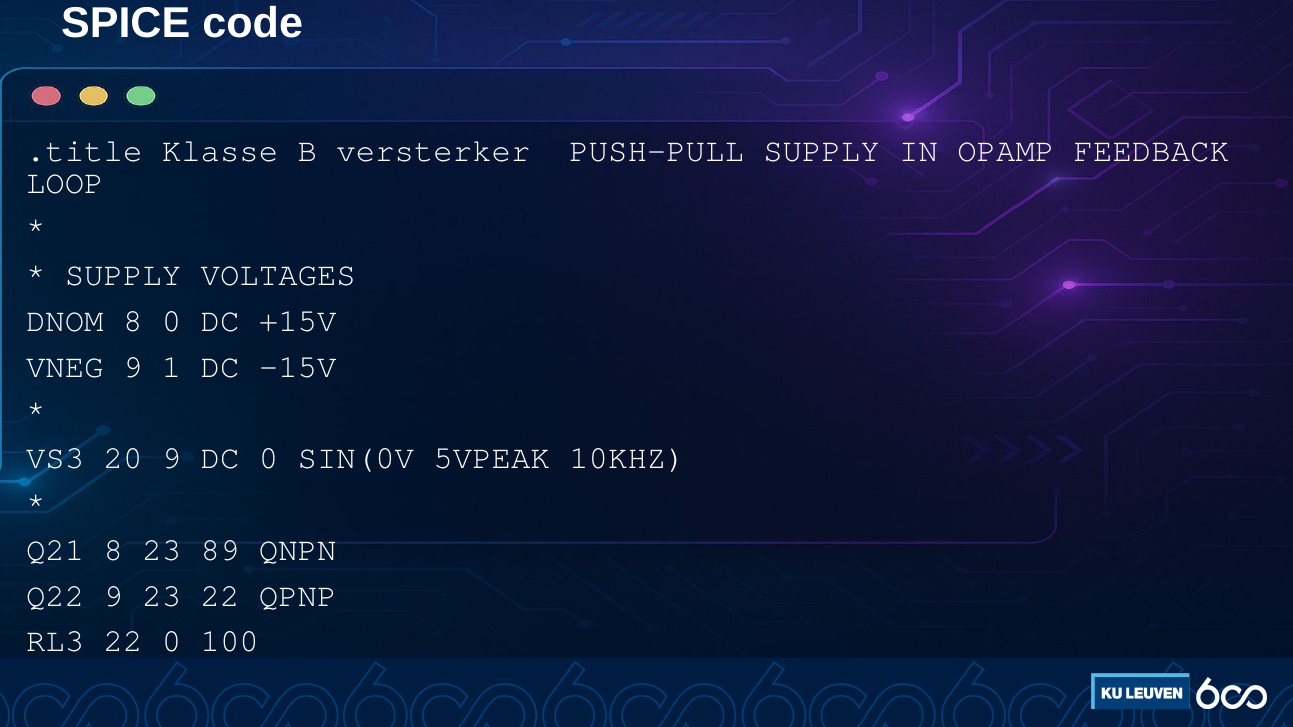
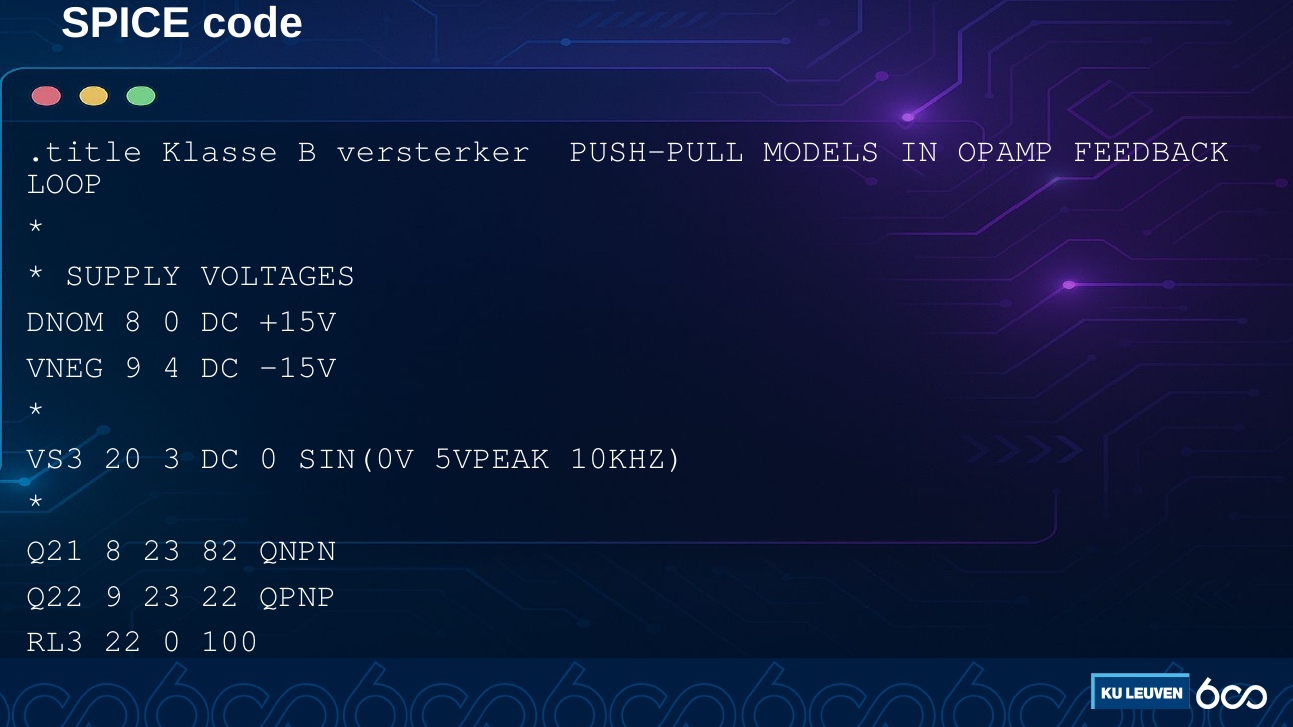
PUSH-PULL SUPPLY: SUPPLY -> MODELS (822, 151)
1: 1 -> 4 (172, 367)
20 9: 9 -> 3 (172, 458)
89: 89 -> 82 (220, 550)
